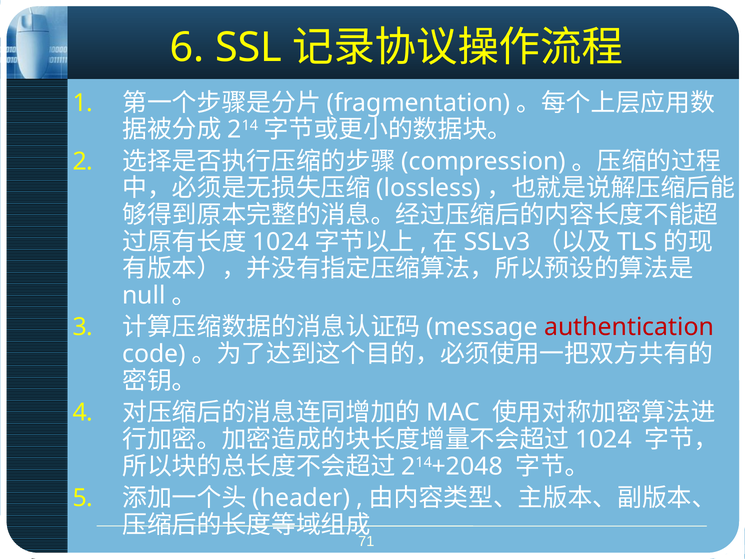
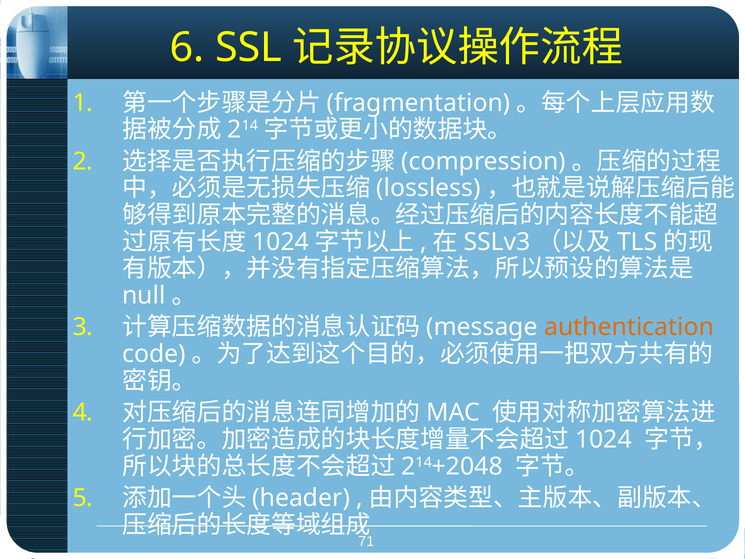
authentication colour: red -> orange (629, 327)
